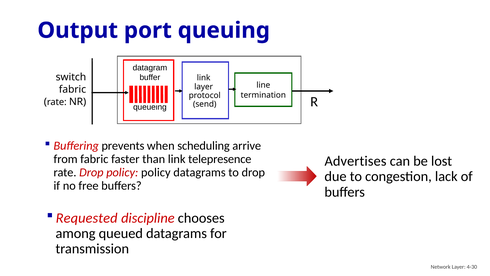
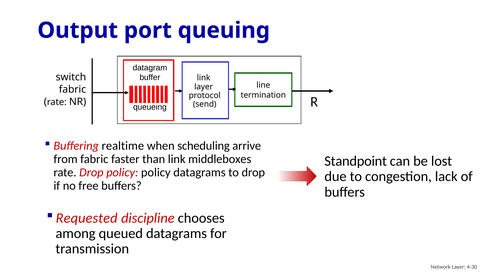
prevents: prevents -> realtime (123, 146)
telepresence: telepresence -> middleboxes (220, 159)
Advertises: Advertises -> Standpoint (356, 161)
